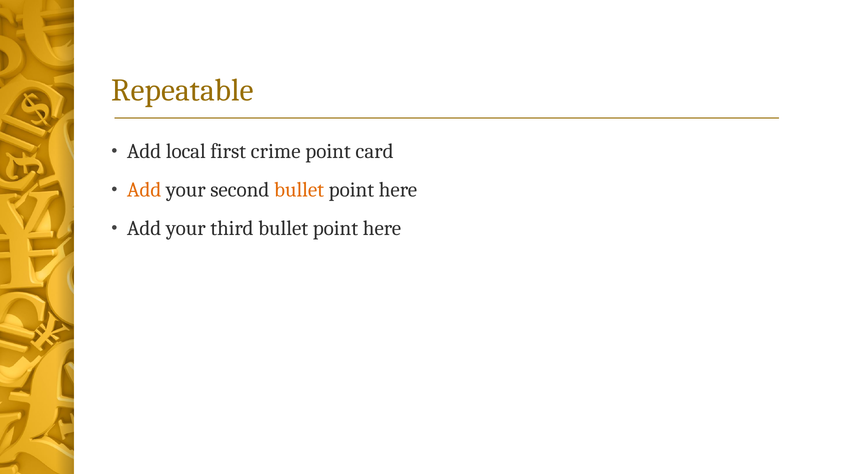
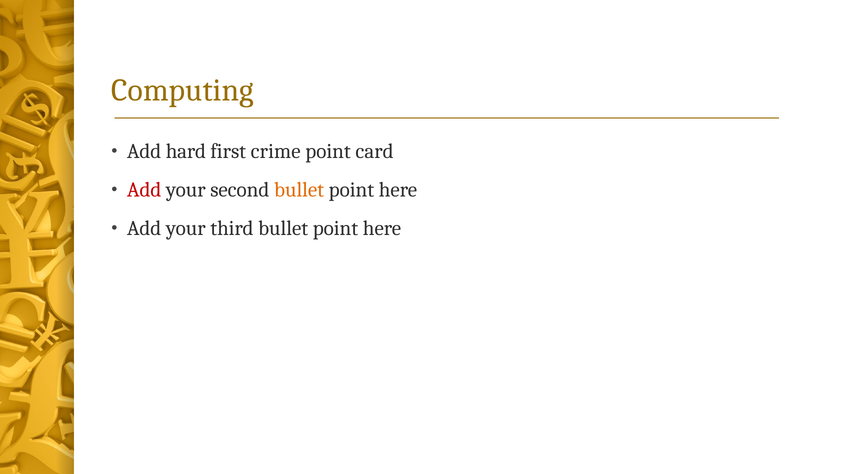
Repeatable: Repeatable -> Computing (183, 90)
local: local -> hard (186, 151)
Add colour: orange -> red (144, 190)
